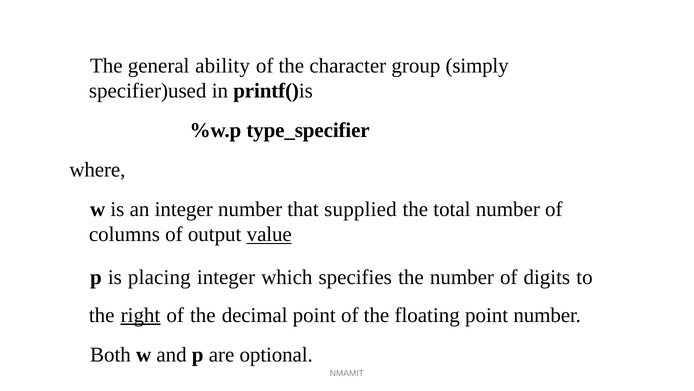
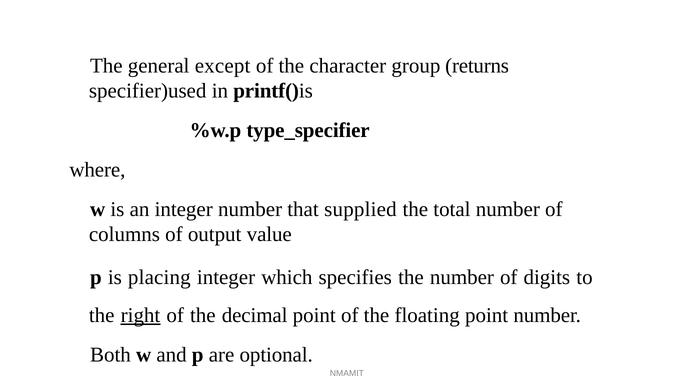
ability: ability -> except (223, 66)
simply: simply -> returns (477, 66)
value underline: present -> none (269, 234)
